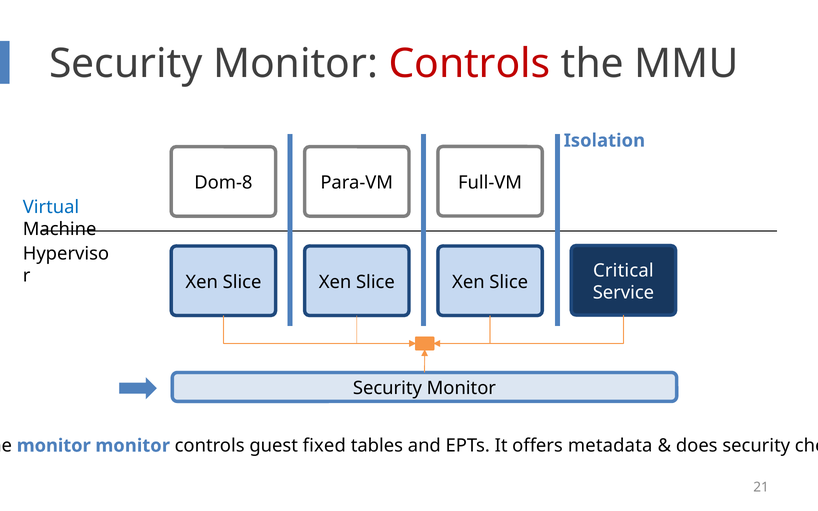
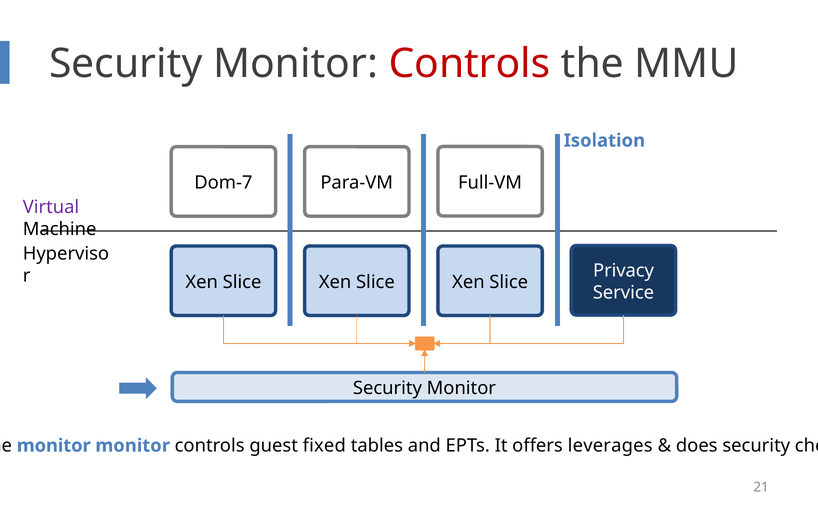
Dom-8: Dom-8 -> Dom-7 (223, 183)
Virtual colour: blue -> purple (51, 207)
Critical: Critical -> Privacy (624, 271)
metadata: metadata -> leverages (610, 446)
